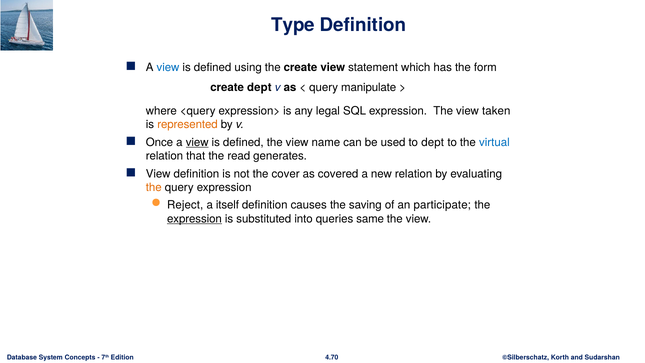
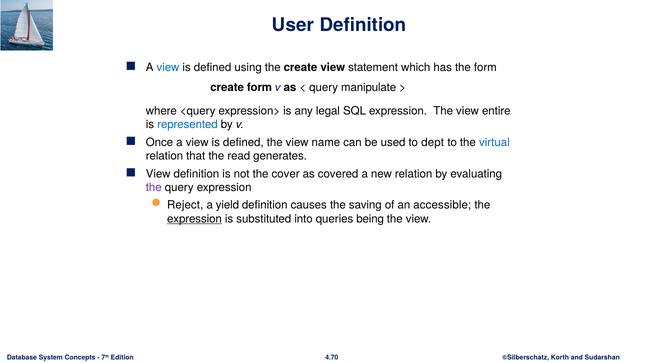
Type: Type -> User (293, 25)
create dept: dept -> form (259, 88)
taken: taken -> entire (496, 111)
represented colour: orange -> blue (188, 125)
view underline: present -> none (197, 142)
the colour: orange -> purple (154, 187)
itself: itself -> yield (227, 205)
participate: participate -> accessible (442, 205)
same: same -> being (370, 219)
